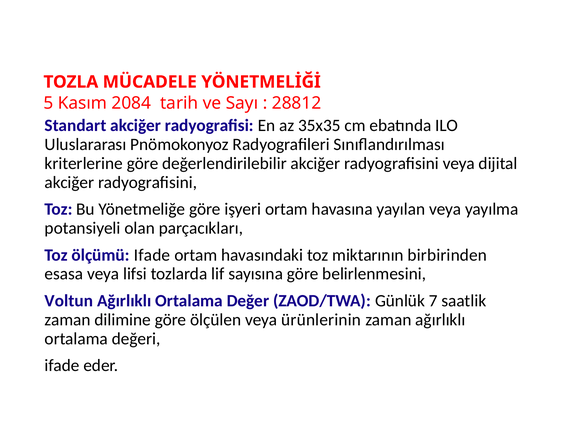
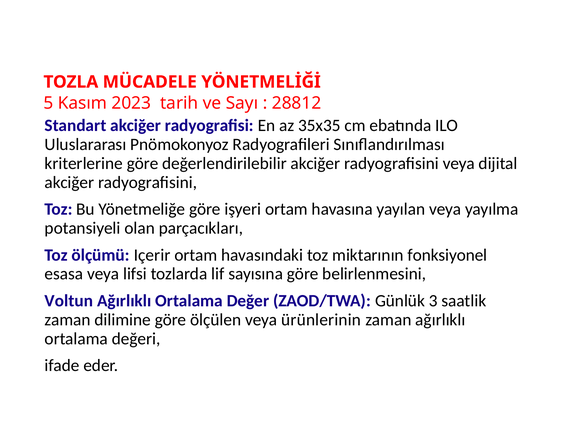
2084: 2084 -> 2023 (131, 103)
ölçümü Ifade: Ifade -> Içerir (152, 255)
birbirinden: birbirinden -> fonksiyonel (447, 255)
7: 7 -> 3 (433, 301)
